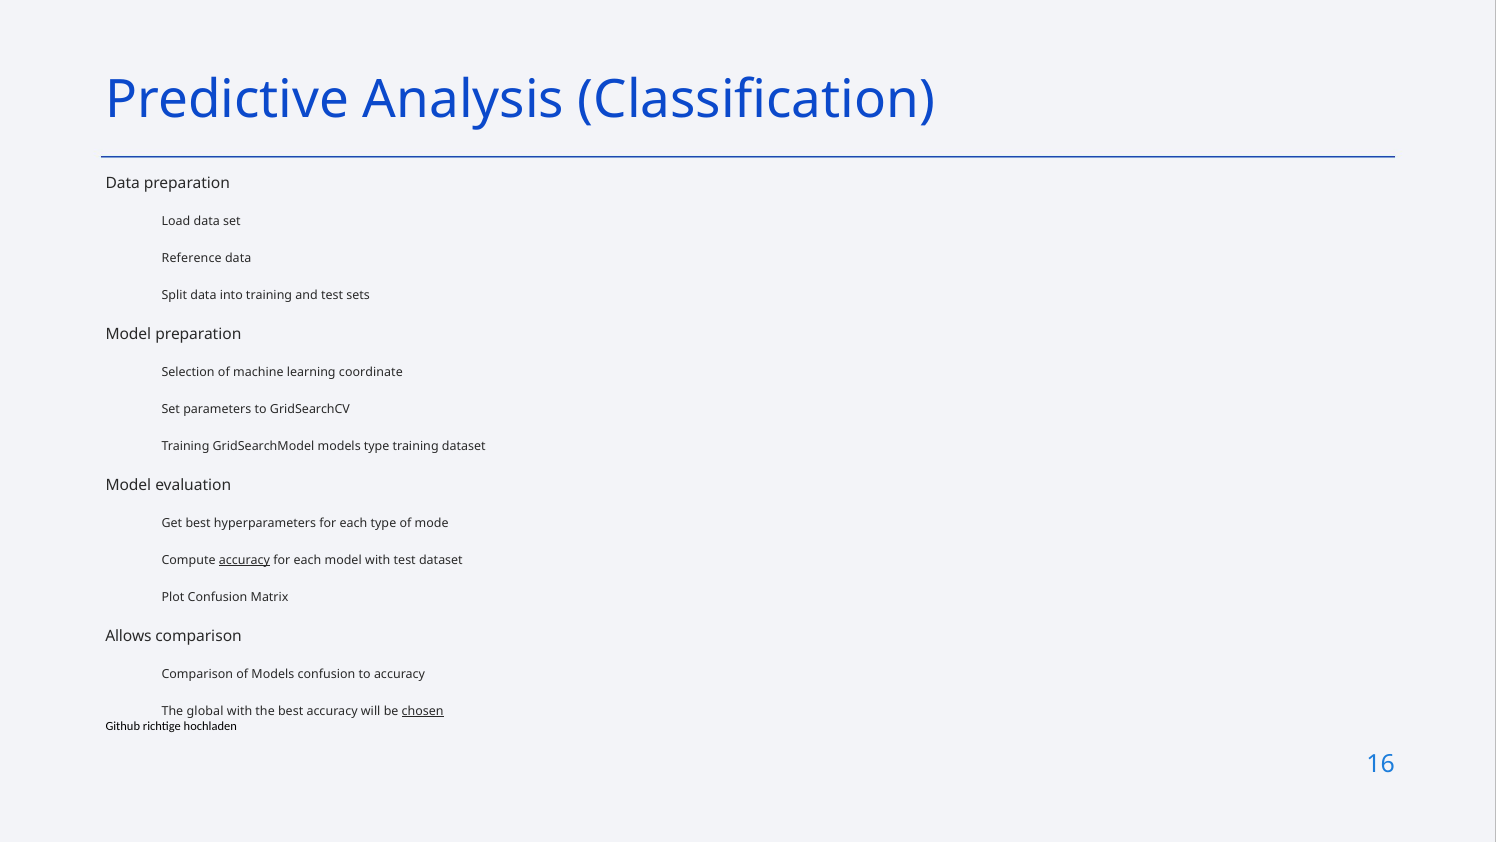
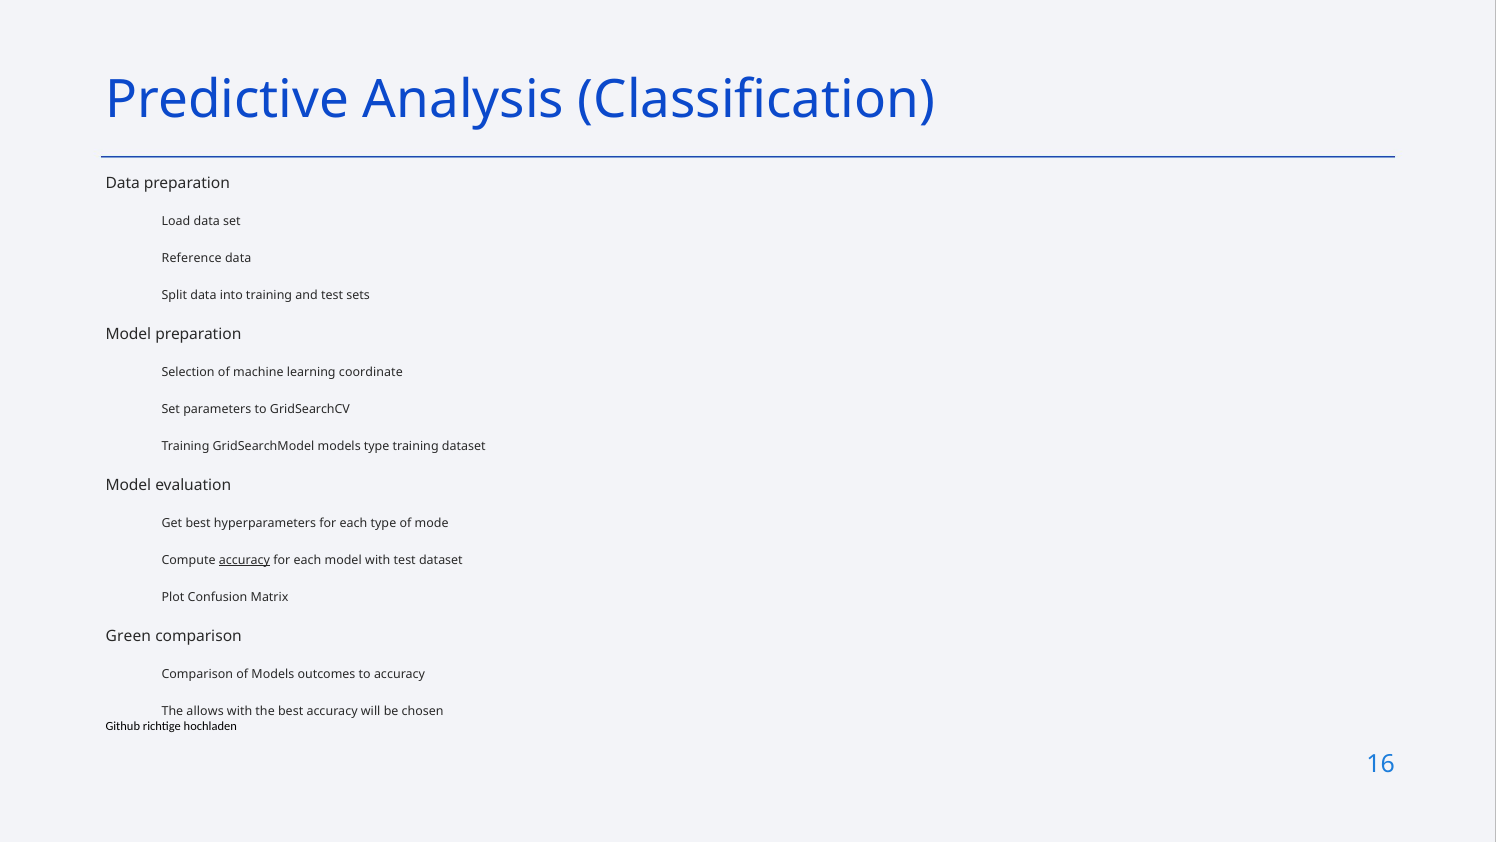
Allows: Allows -> Green (128, 636)
Models confusion: confusion -> outcomes (326, 674)
global: global -> allows (205, 711)
chosen underline: present -> none (423, 711)
